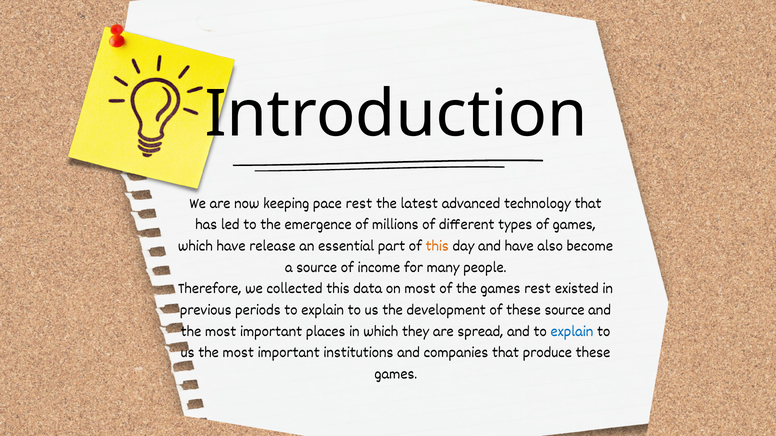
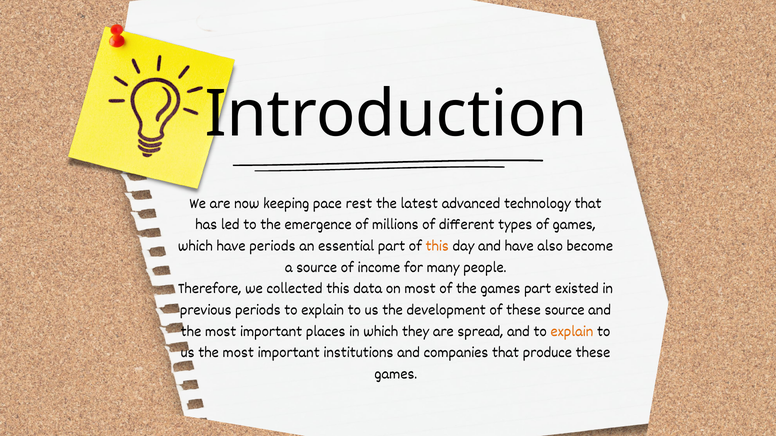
have release: release -> periods (272, 246)
games rest: rest -> part (538, 288)
explain colour: blue -> orange (572, 331)
